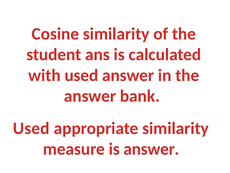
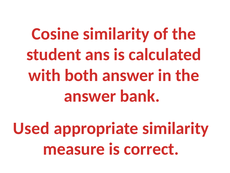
with used: used -> both (81, 75)
is answer: answer -> correct (151, 149)
